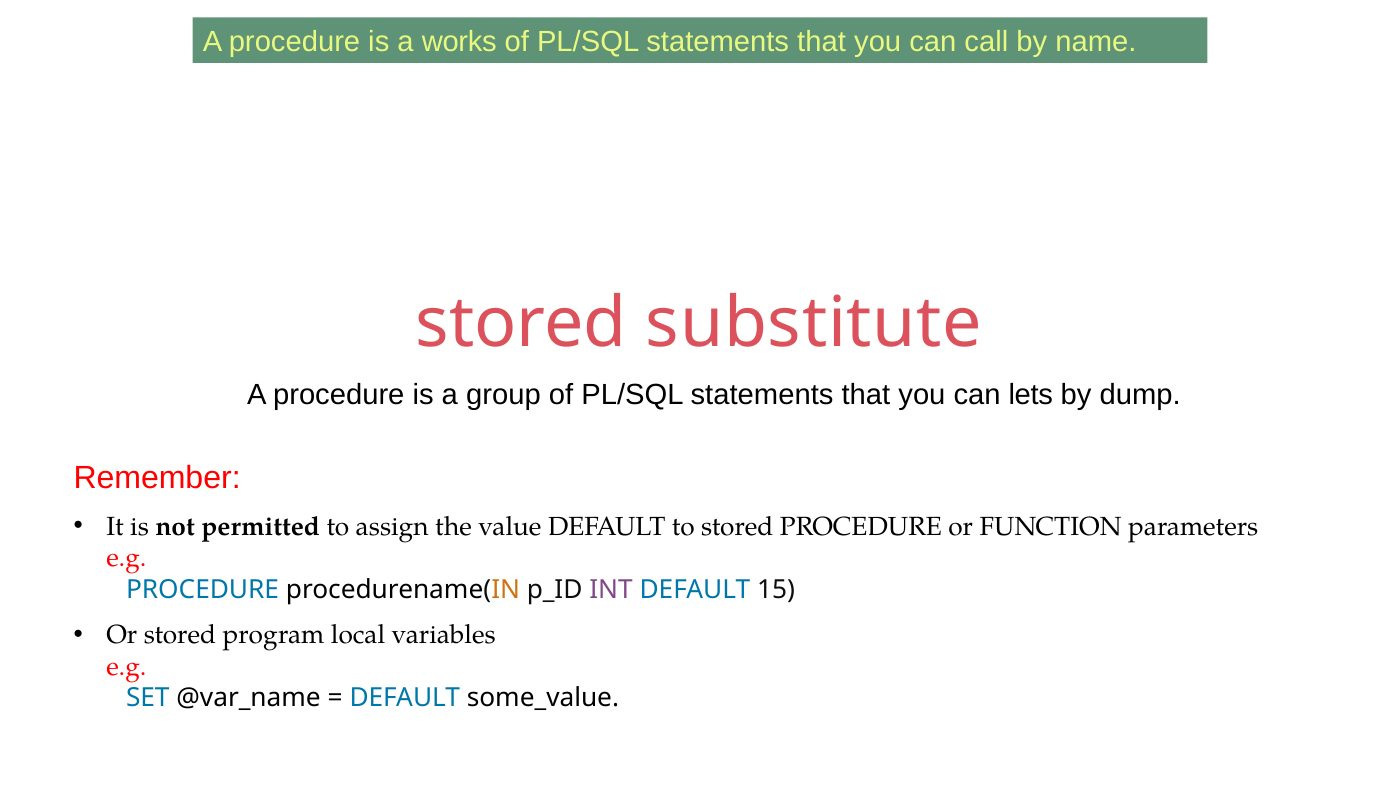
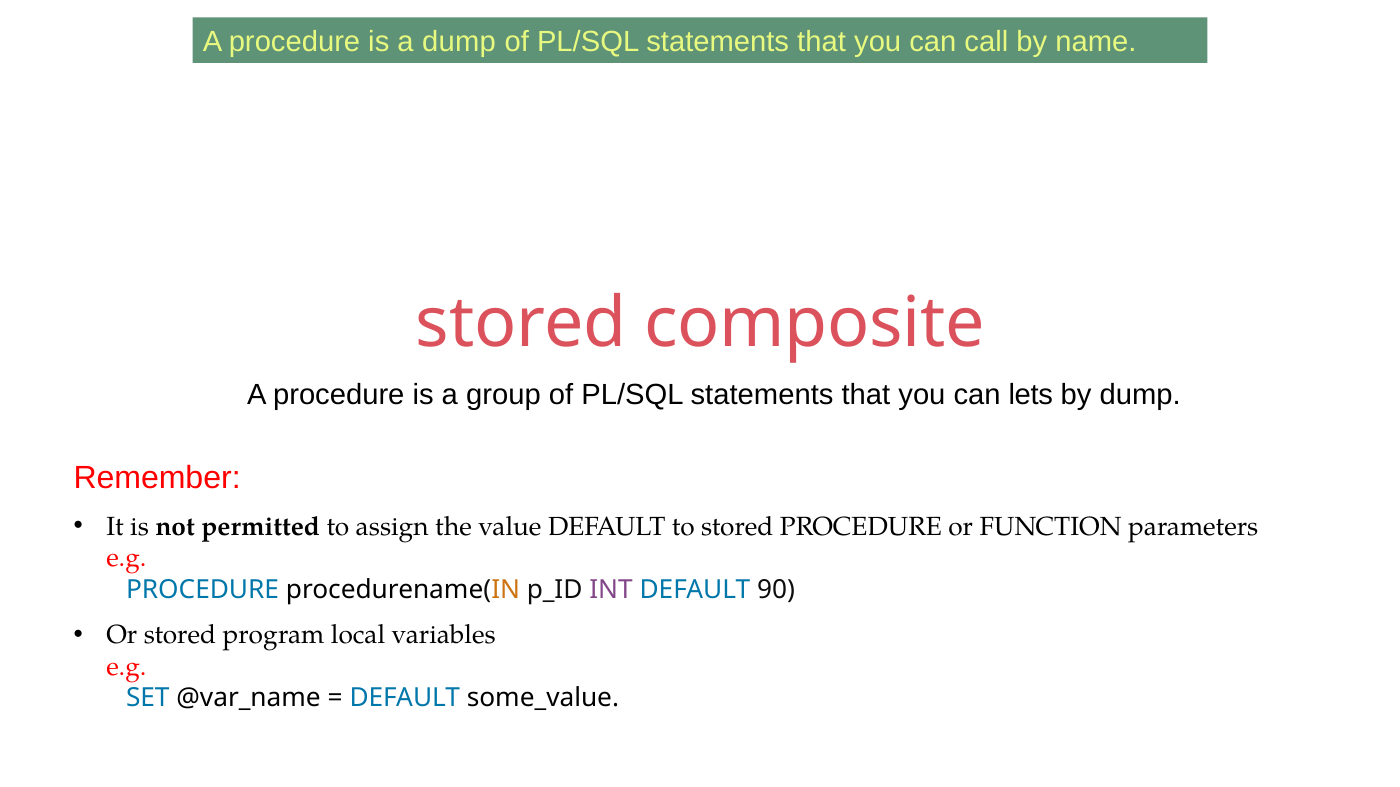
a works: works -> dump (459, 42)
substitute: substitute -> composite (815, 323)
15: 15 -> 90 (776, 590)
